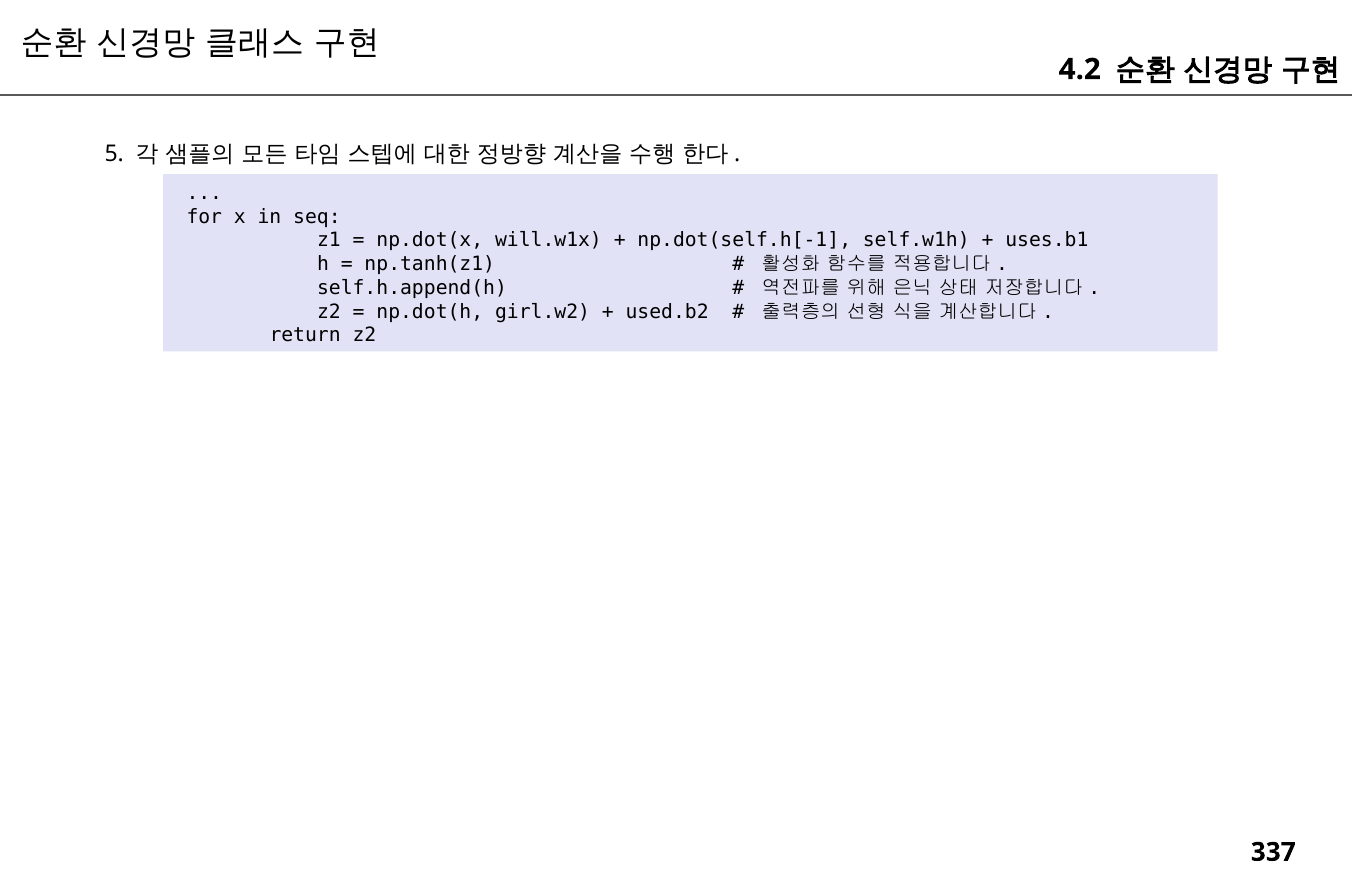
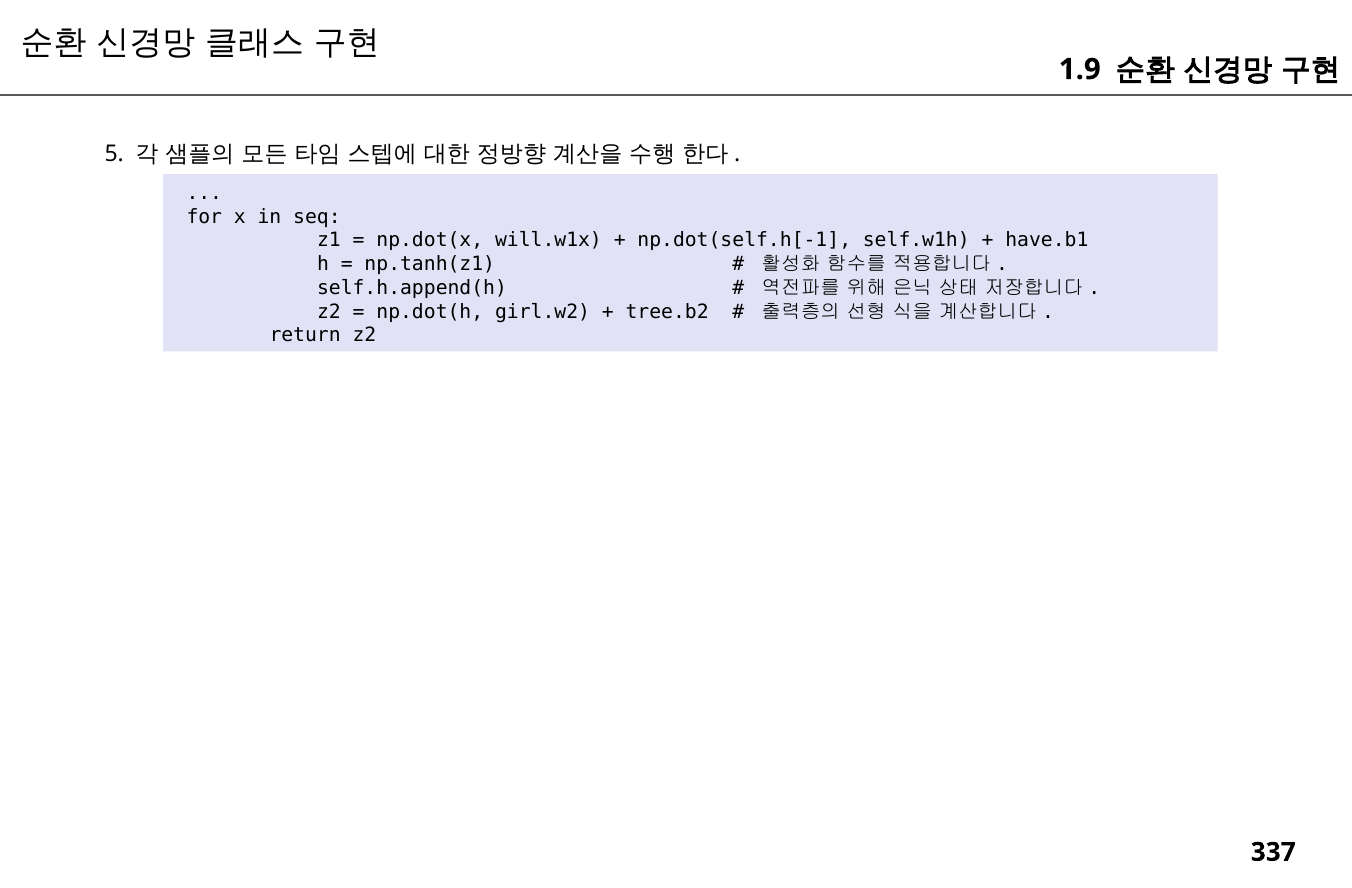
4.2: 4.2 -> 1.9 (1080, 69)
uses.b1: uses.b1 -> have.b1 (1047, 240)
used.b2: used.b2 -> tree.b2 (667, 312)
